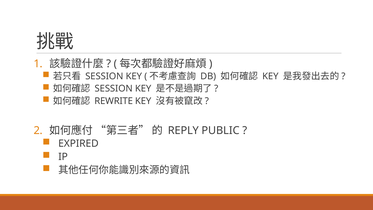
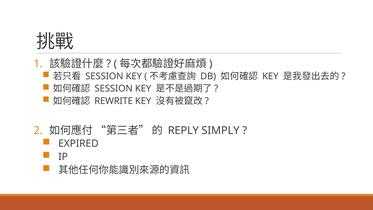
PUBLIC: PUBLIC -> SIMPLY (221, 130)
